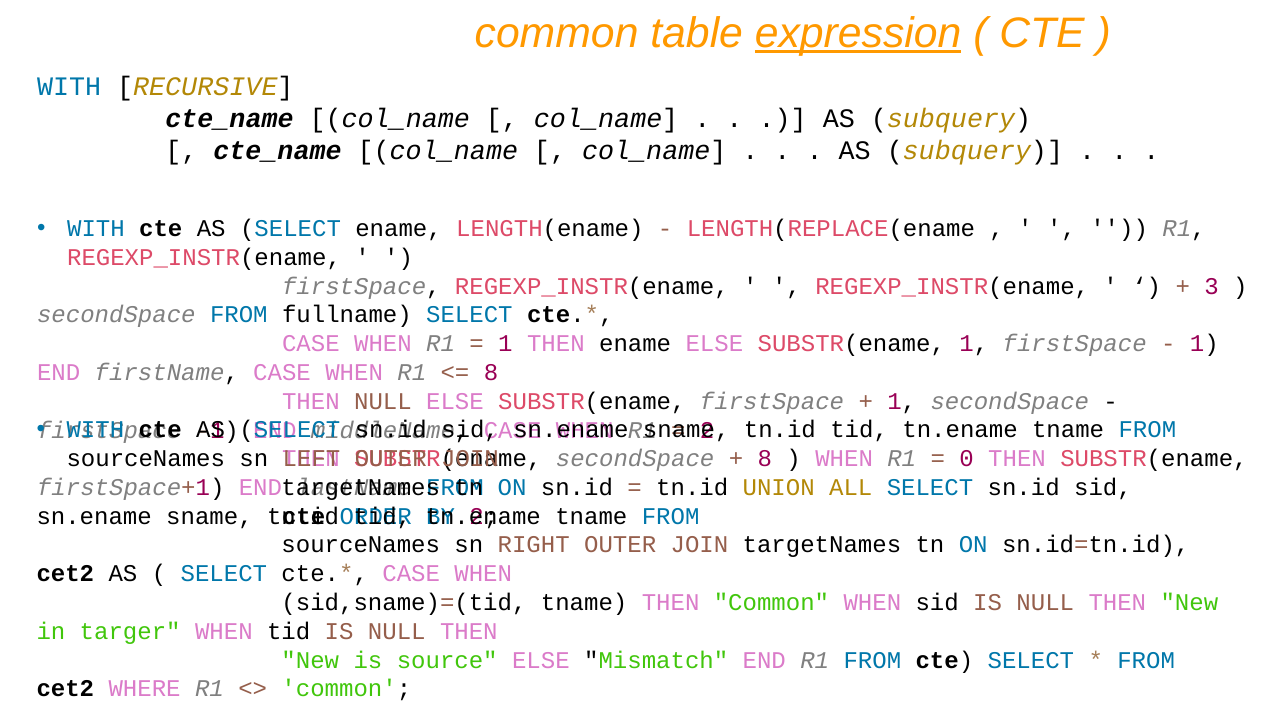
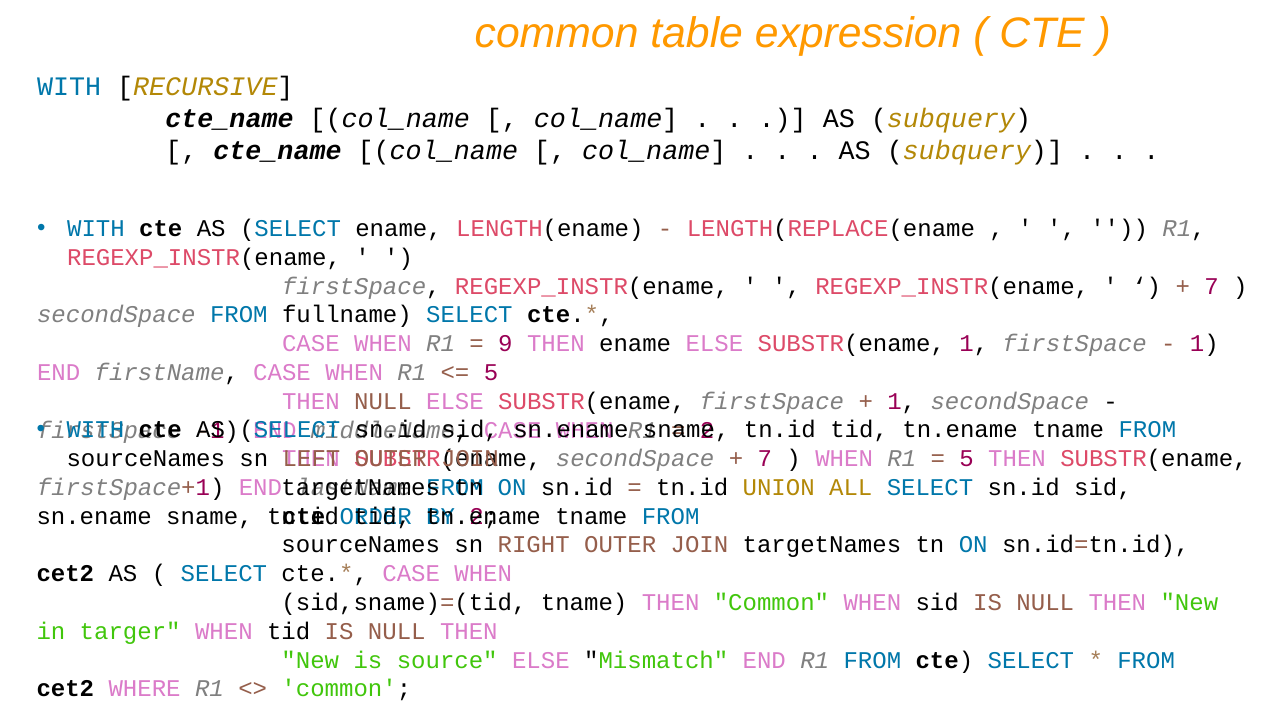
expression underline: present -> none (858, 33)
3: 3 -> 7 (1212, 286)
1: 1 -> 9 (505, 344)
8: 8 -> 5 (491, 373)
8: 8 -> 7 (765, 459)
0: 0 -> 5 (967, 459)
